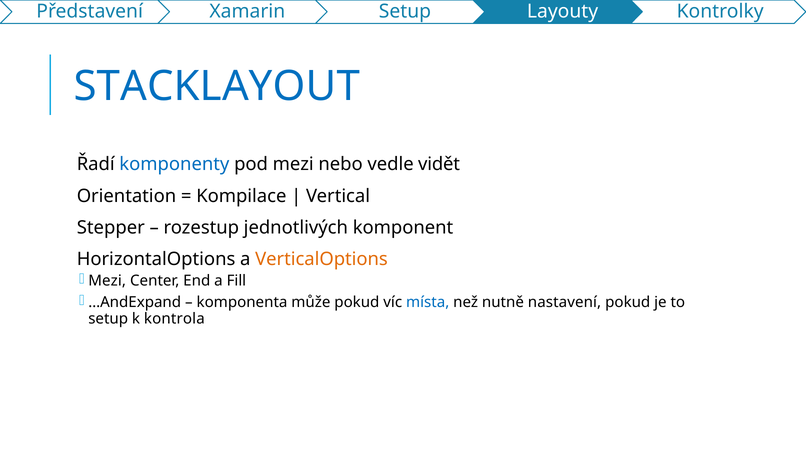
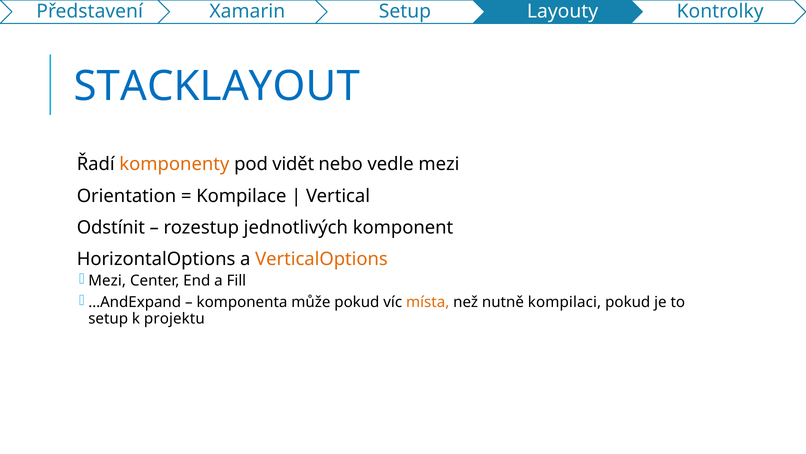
komponenty colour: blue -> orange (174, 164)
pod mezi: mezi -> vidět (293, 164)
vedle vidět: vidět -> mezi (439, 164)
Stepper: Stepper -> Odstínit (111, 227)
místa colour: blue -> orange (428, 302)
nastavení: nastavení -> kompilaci (564, 302)
kontrola: kontrola -> projektu (174, 318)
